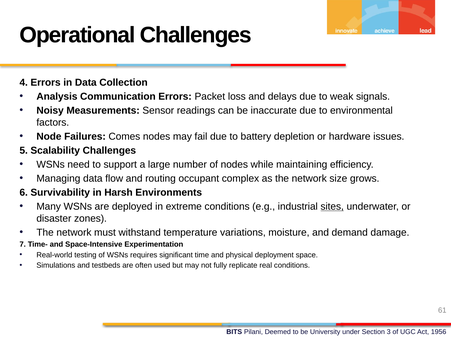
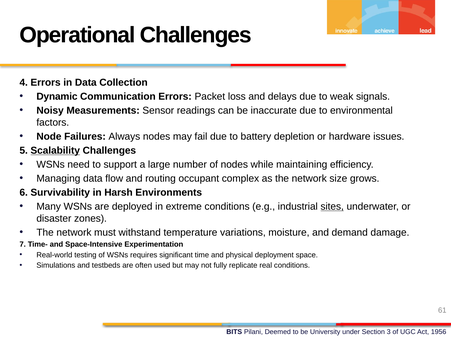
Analysis: Analysis -> Dynamic (57, 97)
Comes: Comes -> Always (124, 137)
Scalability underline: none -> present (55, 151)
